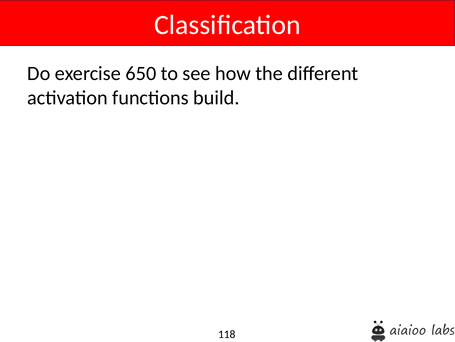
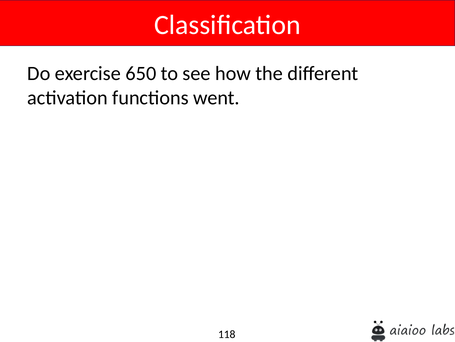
build: build -> went (216, 98)
